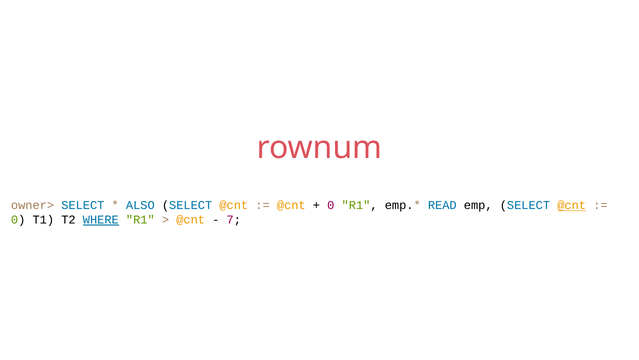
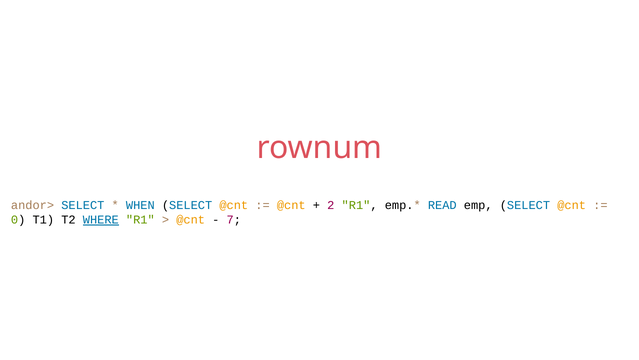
owner>: owner> -> andor> (33, 205)
ALSO: ALSO -> WHEN (140, 205)
0: 0 -> 2 (331, 205)
@cnt underline: present -> none (572, 205)
